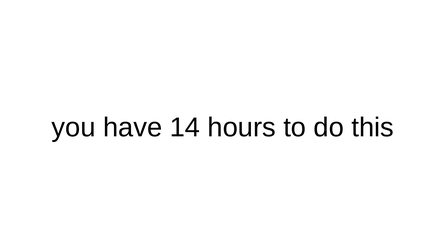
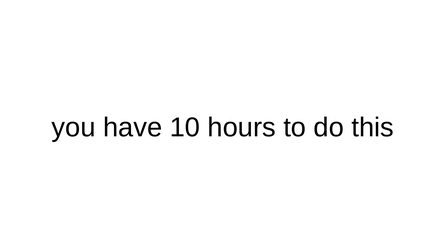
14: 14 -> 10 (185, 127)
